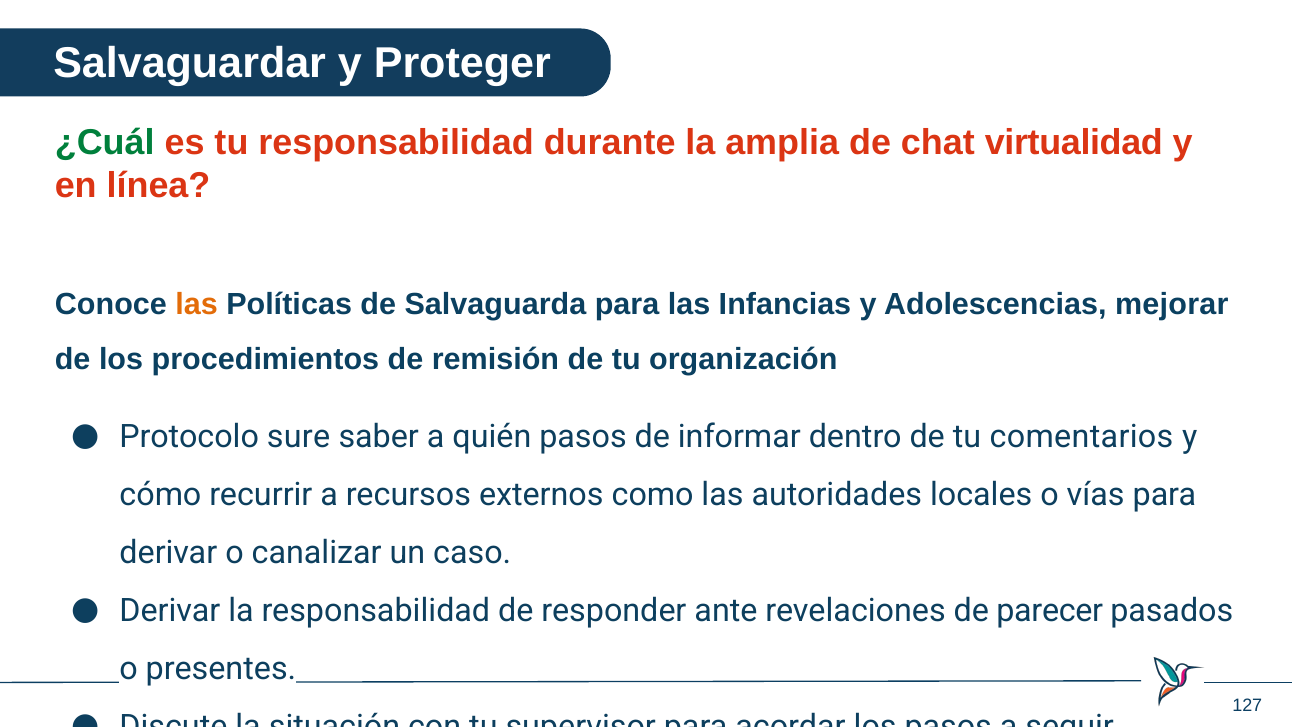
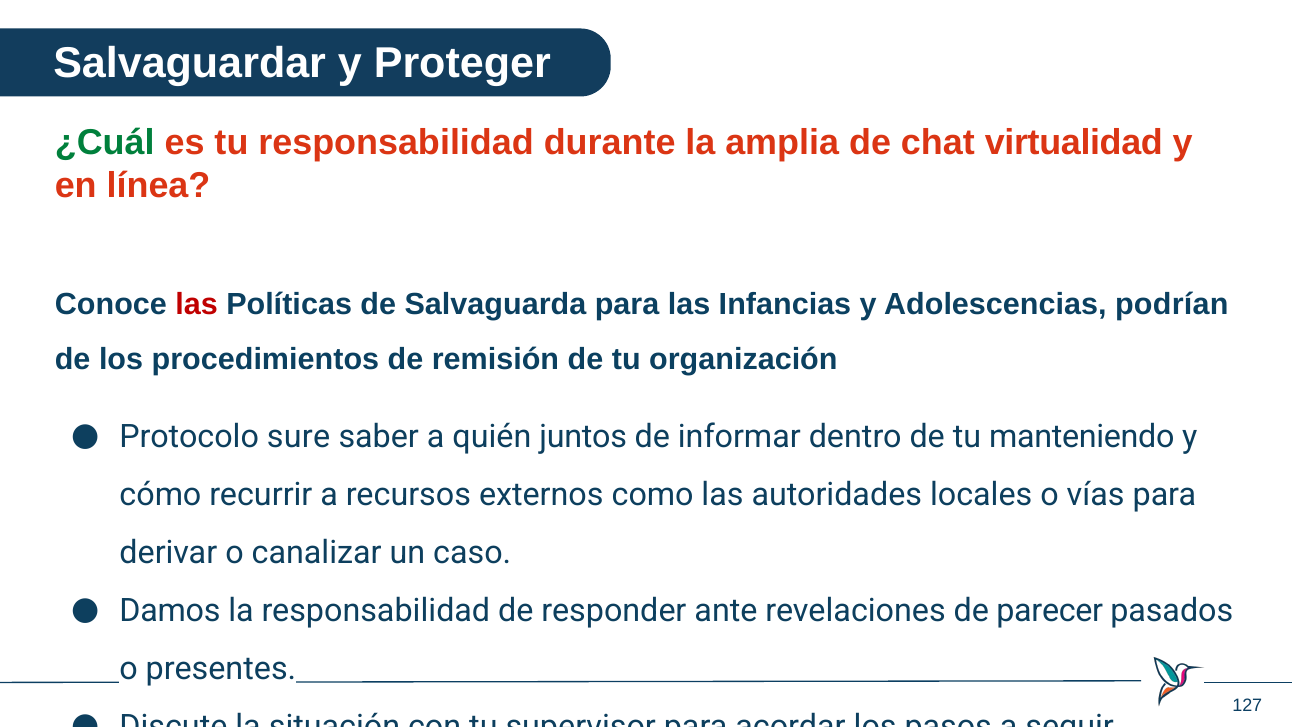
las colour: orange -> red (197, 304)
mejorar: mejorar -> podrían (1172, 304)
quién pasos: pasos -> juntos (583, 436)
comentarios: comentarios -> manteniendo (1082, 436)
Derivar: Derivar -> Damos (170, 611)
